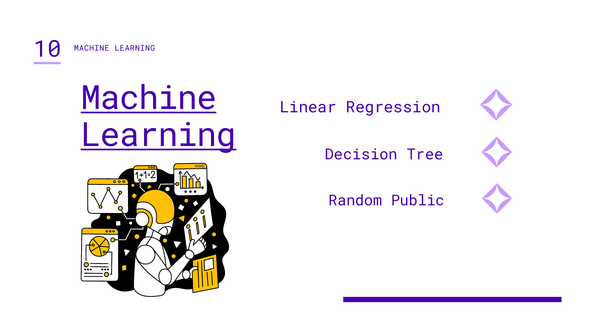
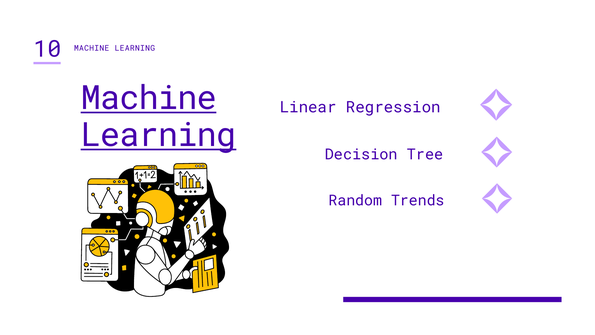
Public: Public -> Trends (418, 201)
